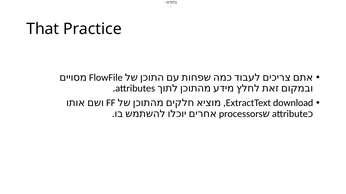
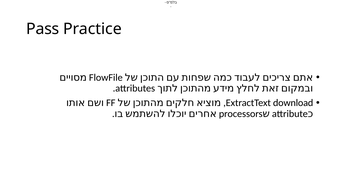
That: That -> Pass (43, 29)
